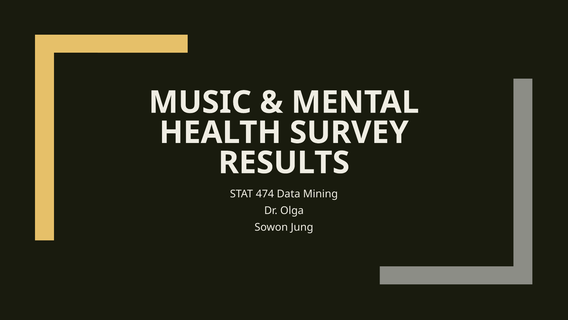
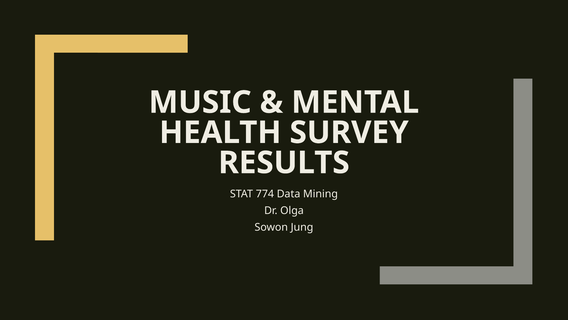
474: 474 -> 774 (265, 194)
